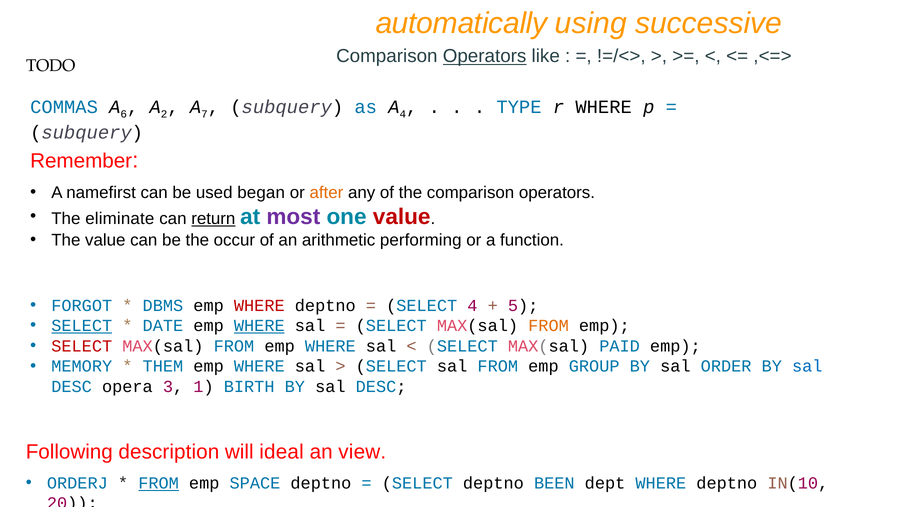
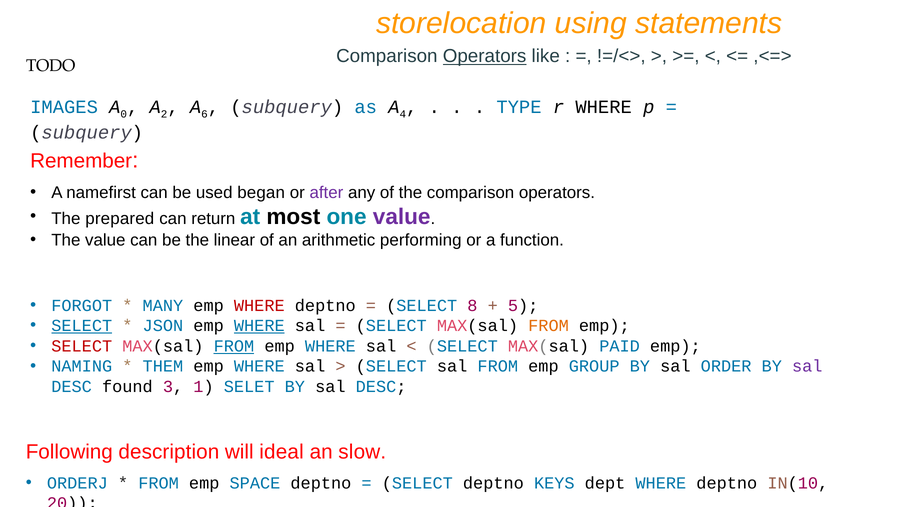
automatically: automatically -> storelocation (461, 23)
successive: successive -> statements (709, 23)
COMMAS: COMMAS -> IMAGES (64, 107)
6: 6 -> 0 (124, 114)
7: 7 -> 6 (204, 114)
after colour: orange -> purple (326, 193)
eliminate: eliminate -> prepared (120, 219)
return underline: present -> none (213, 219)
most colour: purple -> black (293, 217)
value colour: red -> purple (402, 217)
occur: occur -> linear (234, 240)
DBMS: DBMS -> MANY (163, 306)
SELECT 4: 4 -> 8 (472, 306)
DATE: DATE -> JSON (163, 326)
FROM underline: none -> present (234, 346)
MEMORY: MEMORY -> NAMING (82, 367)
sal colour: blue -> purple (807, 367)
opera: opera -> found (127, 387)
BIRTH: BIRTH -> SELET (249, 387)
view: view -> slow (362, 452)
FROM underline: present -> none (159, 483)
BEEN: BEEN -> KEYS (554, 483)
